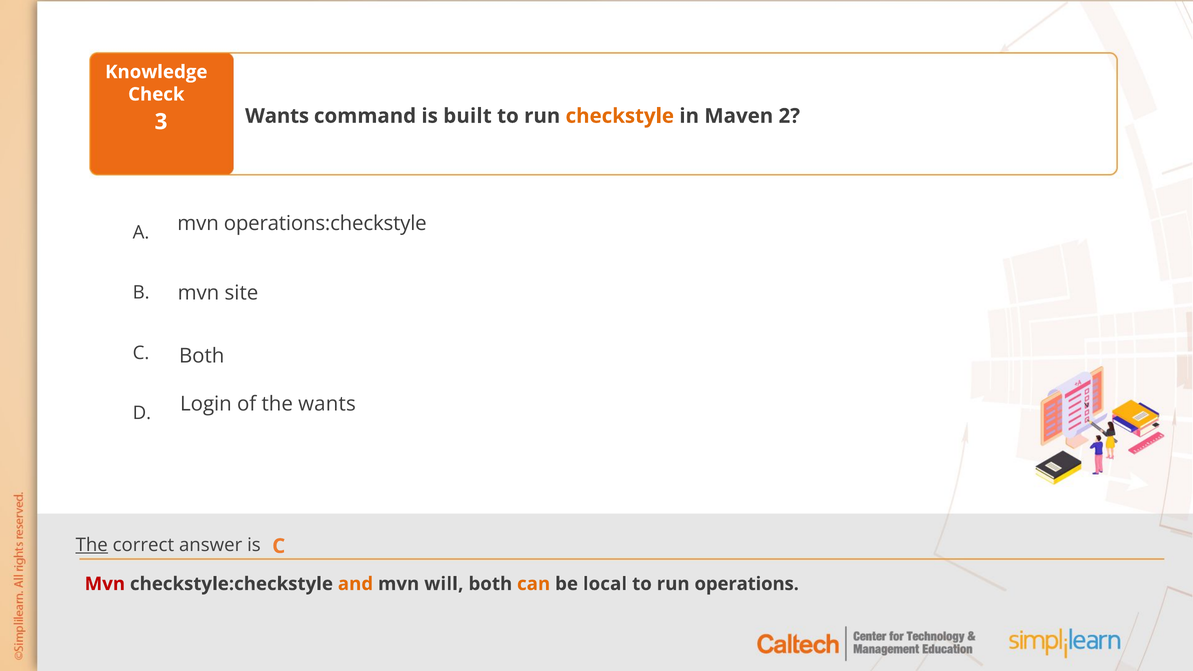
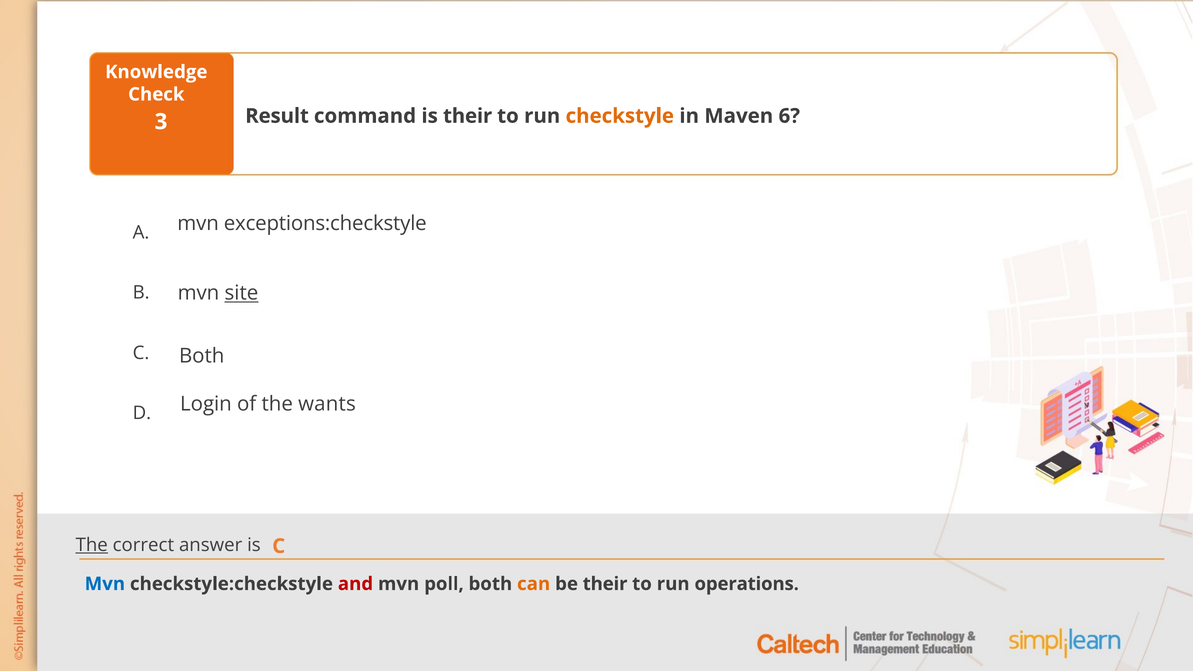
Wants: Wants -> Result (277, 116)
is built: built -> their (468, 116)
2: 2 -> 6 (789, 116)
operations:checkstyle: operations:checkstyle -> exceptions:checkstyle (325, 223)
site underline: none -> present (241, 293)
Mvn colour: red -> blue (105, 584)
and colour: orange -> red (355, 584)
will: will -> poll (444, 584)
be local: local -> their (605, 584)
